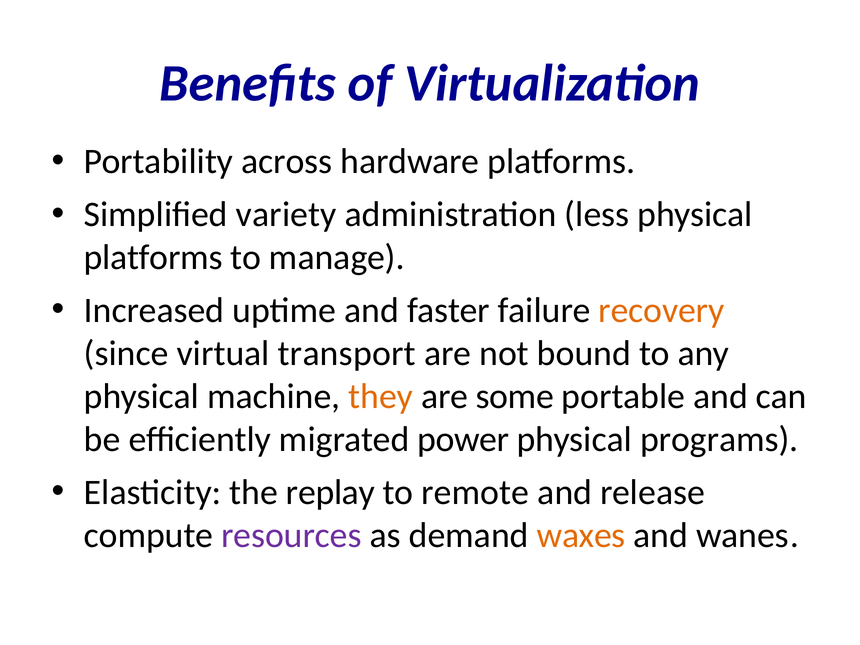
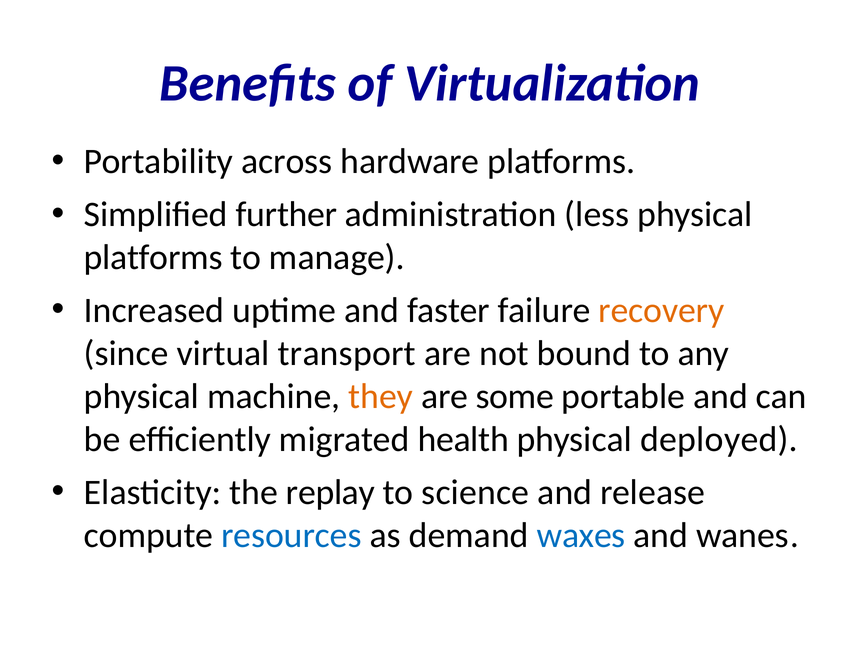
variety: variety -> further (286, 214)
power: power -> health (463, 439)
programs: programs -> deployed (719, 439)
remote: remote -> science (475, 492)
resources colour: purple -> blue (291, 535)
waxes colour: orange -> blue (581, 535)
